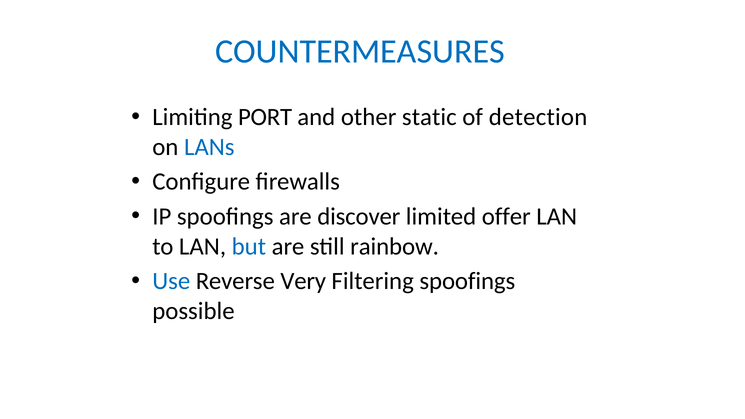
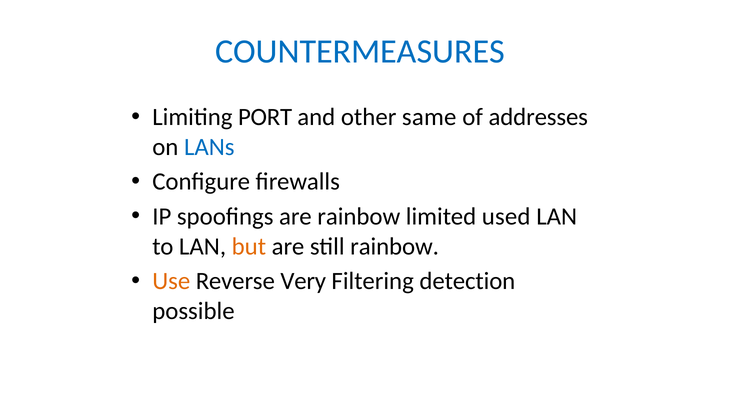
static: static -> same (429, 117)
detection: detection -> addresses (538, 117)
are discover: discover -> rainbow (359, 217)
offer: offer -> used (506, 217)
but colour: blue -> orange (249, 246)
Use colour: blue -> orange (171, 281)
Filtering spoofings: spoofings -> detection (467, 281)
